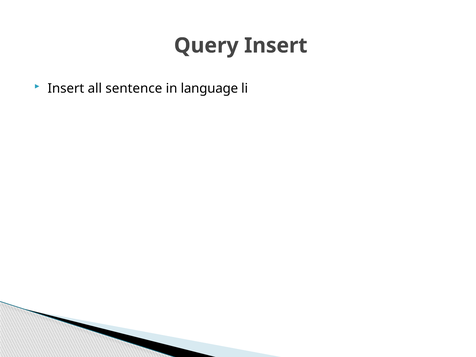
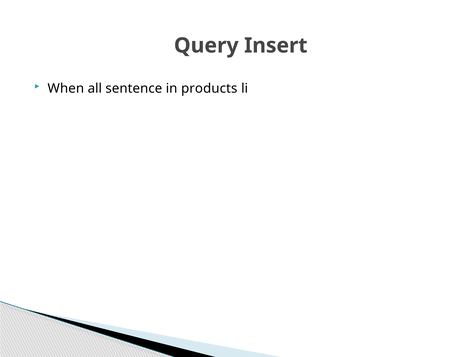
Insert: Insert -> When (66, 88)
language: language -> products (209, 88)
